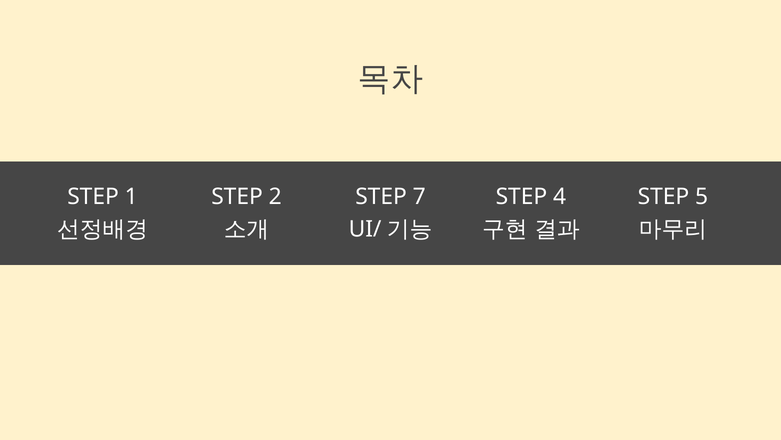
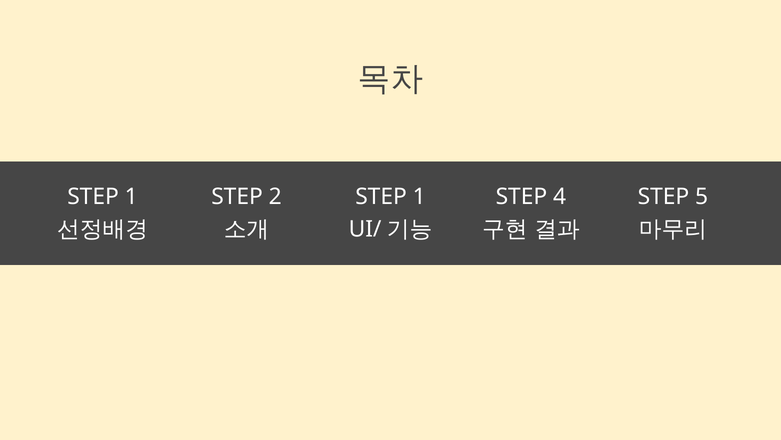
7: 7 -> 1 (419, 196)
